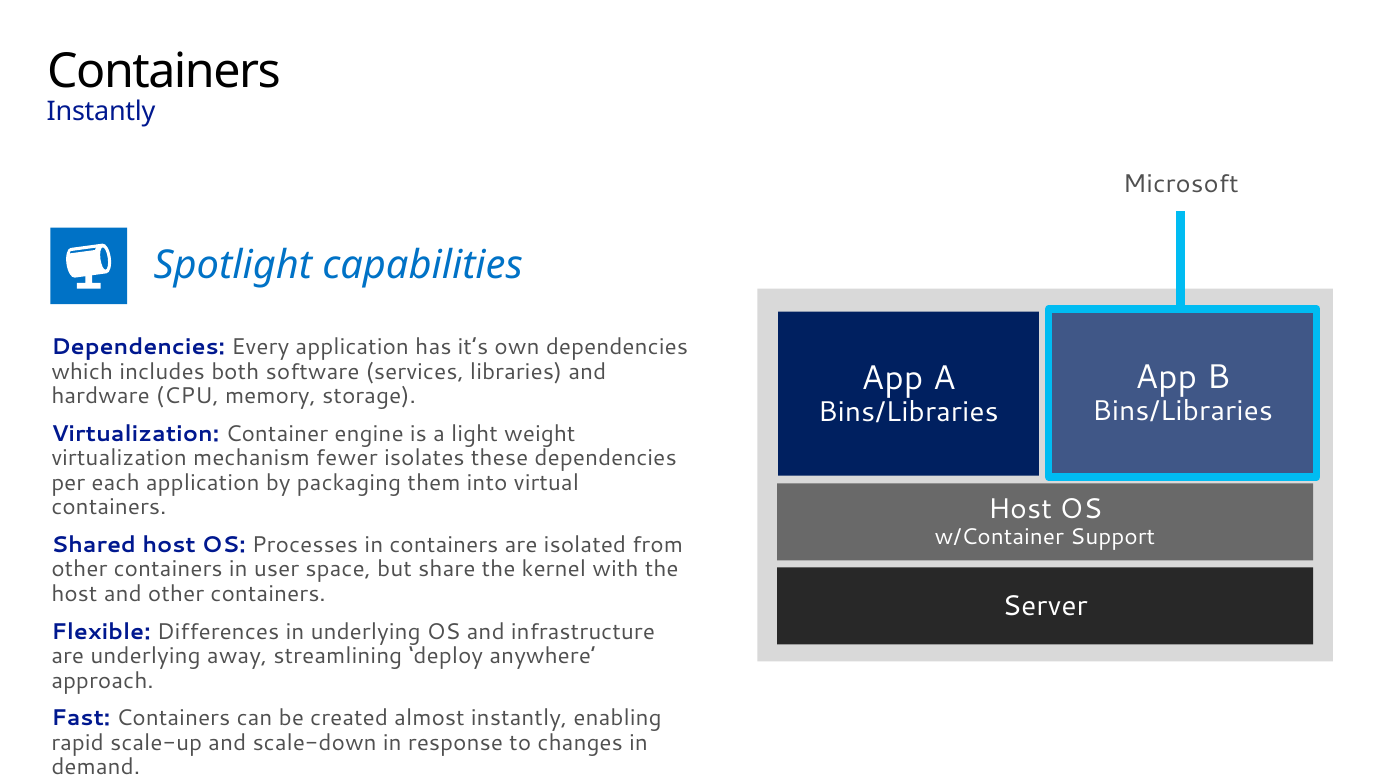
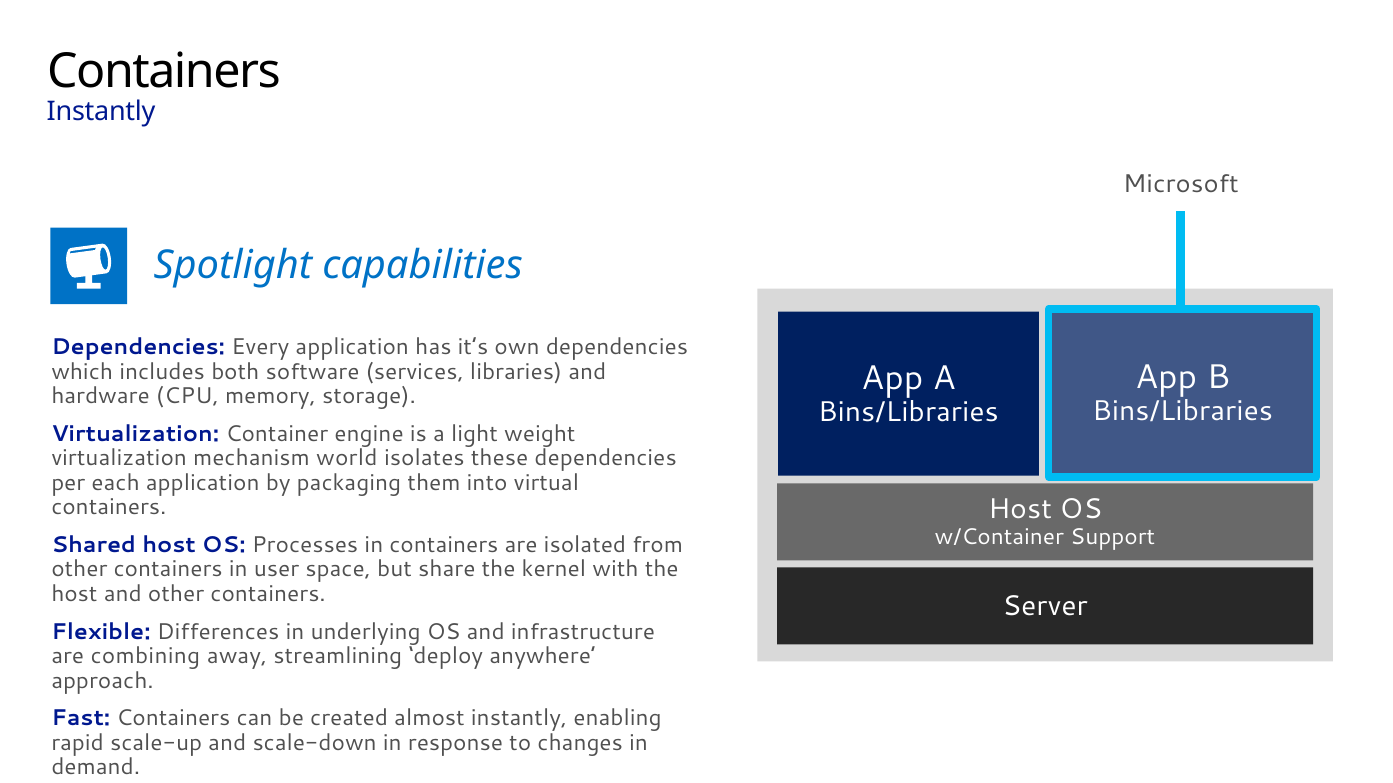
fewer: fewer -> world (347, 459)
are underlying: underlying -> combining (145, 657)
